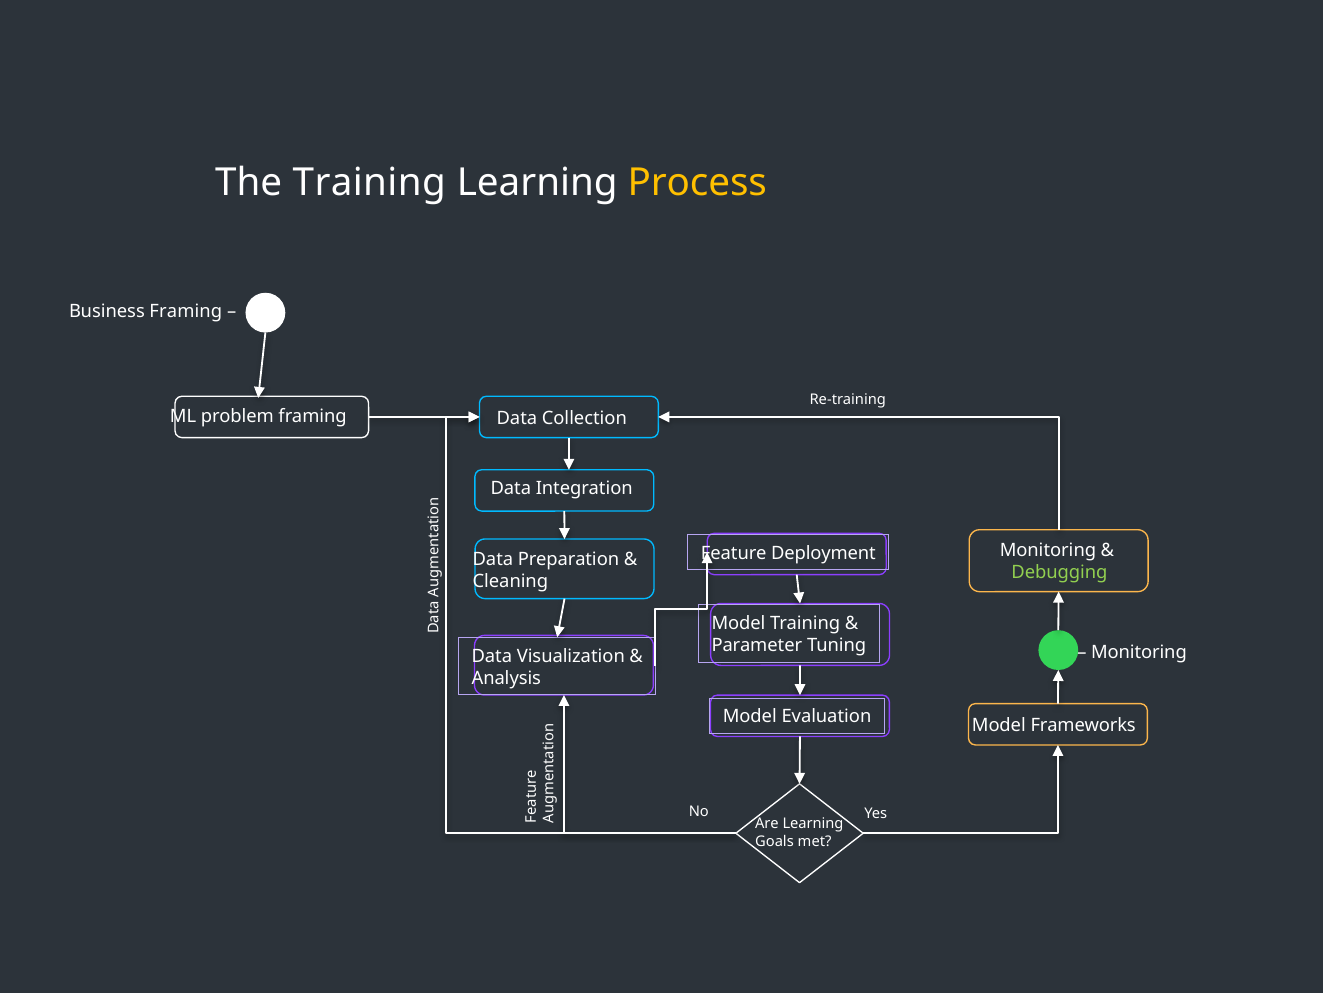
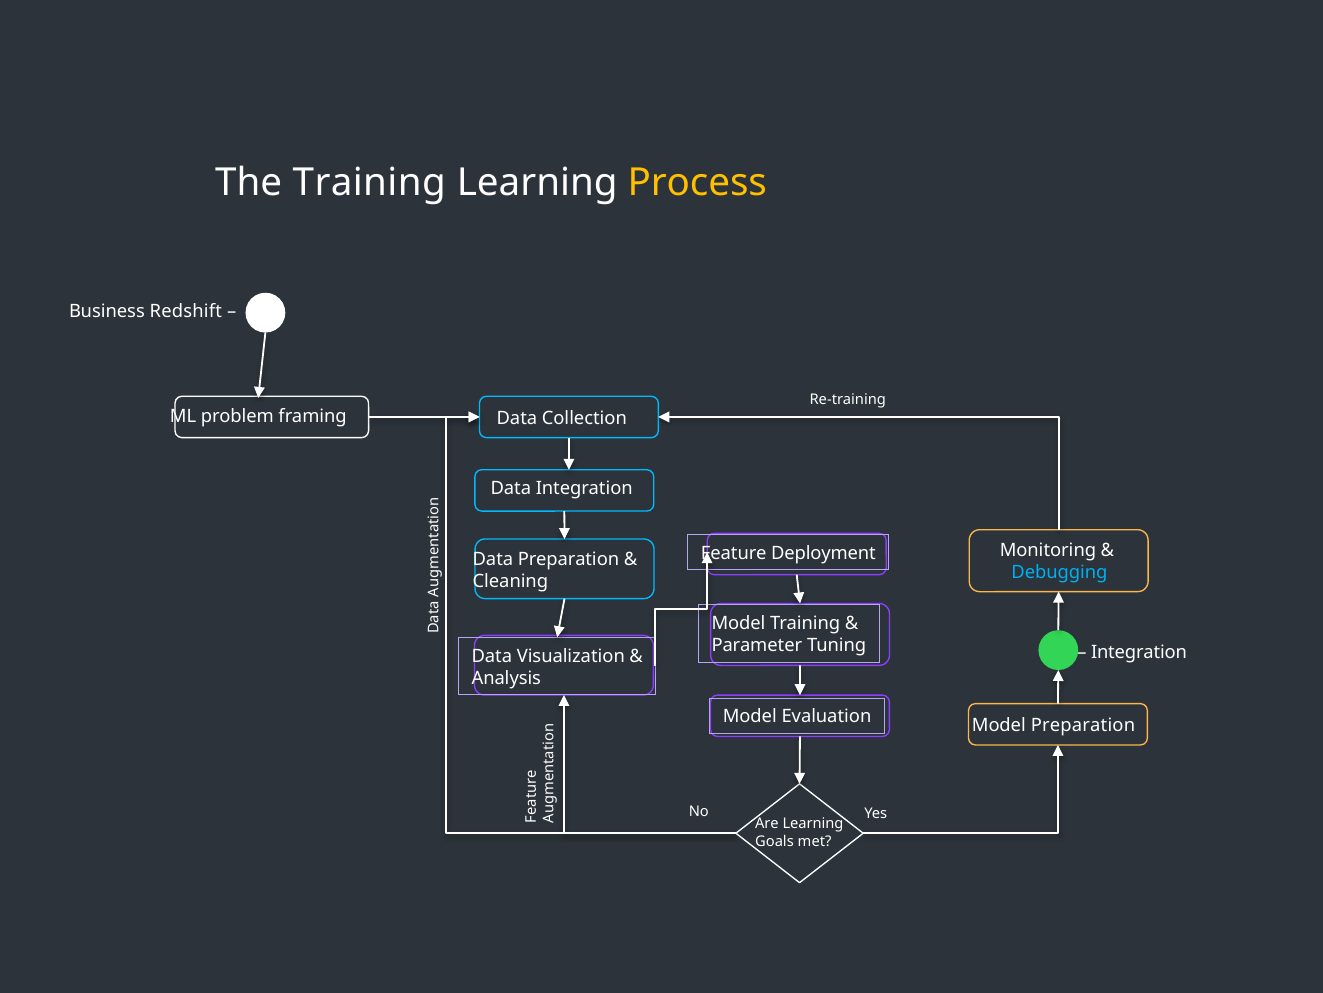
Business Framing: Framing -> Redshift (186, 311)
Debugging colour: light green -> light blue (1060, 572)
Monitoring: Monitoring -> Integration (1139, 652)
Model Frameworks: Frameworks -> Preparation (1083, 725)
